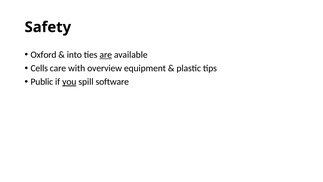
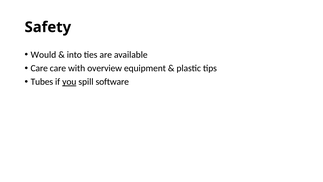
Oxford: Oxford -> Would (43, 55)
are underline: present -> none (106, 55)
Cells: Cells -> Care (39, 68)
Public: Public -> Tubes (42, 82)
